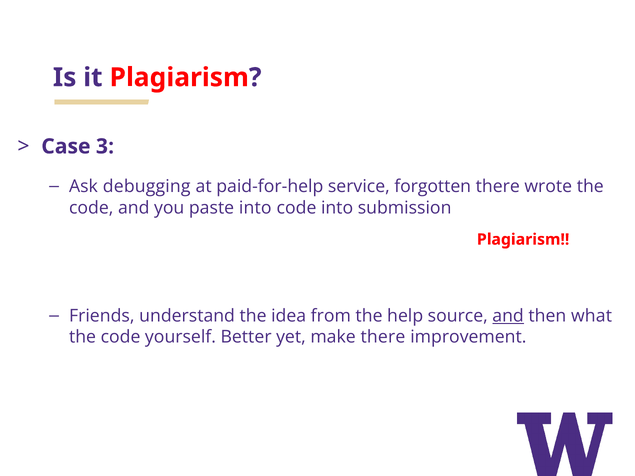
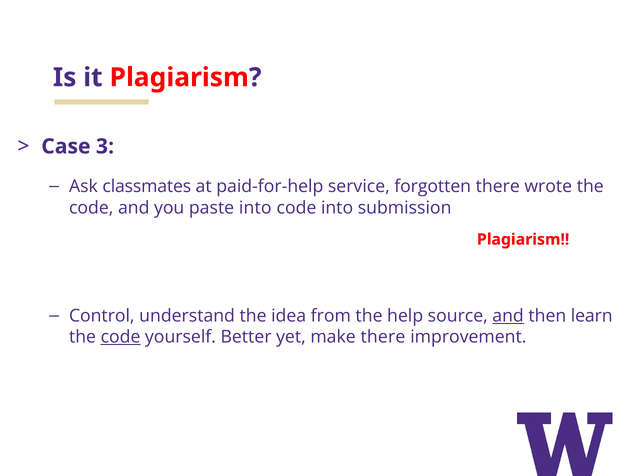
debugging: debugging -> classmates (147, 187)
Friends: Friends -> Control (102, 316)
what: what -> learn (592, 316)
code underline: none -> present (121, 337)
